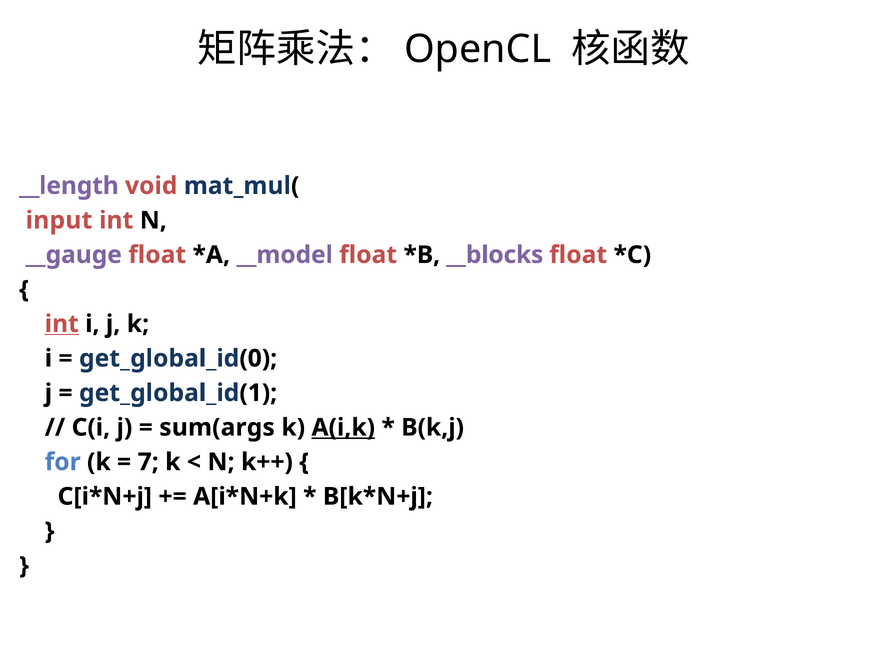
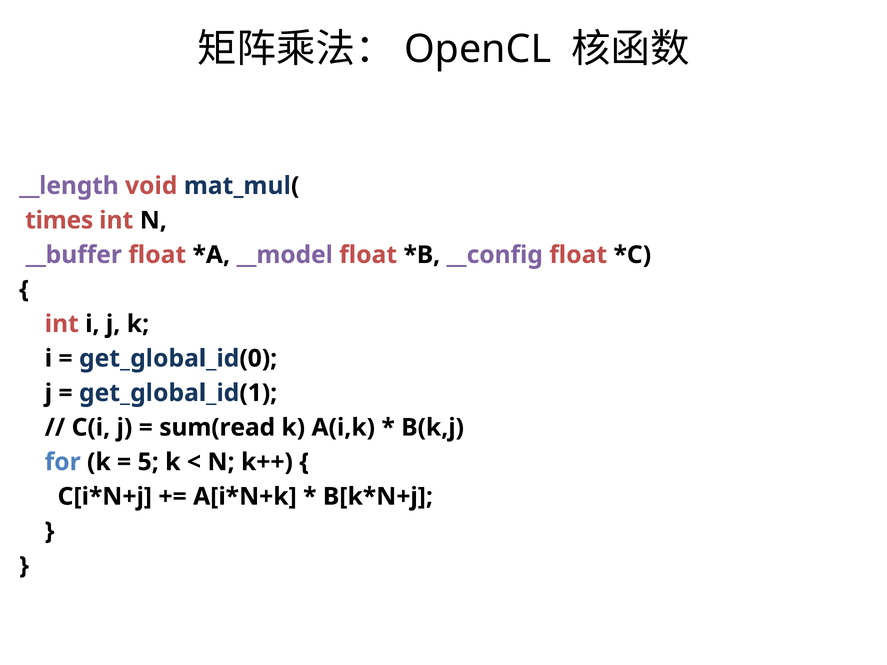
input: input -> times (59, 220)
__gauge: __gauge -> __buffer (74, 255)
__blocks: __blocks -> __config (495, 255)
int underline: present -> none (62, 324)
sum(args: sum(args -> sum(read (217, 428)
A(i,k underline: present -> none (343, 428)
7: 7 -> 5 (148, 462)
